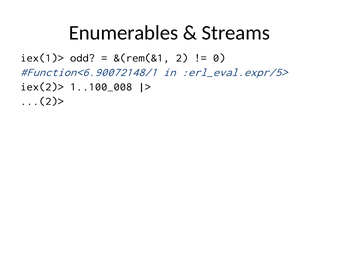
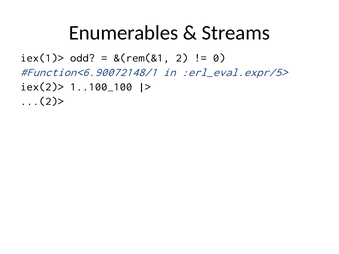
1..100_008: 1..100_008 -> 1..100_100 (101, 87)
